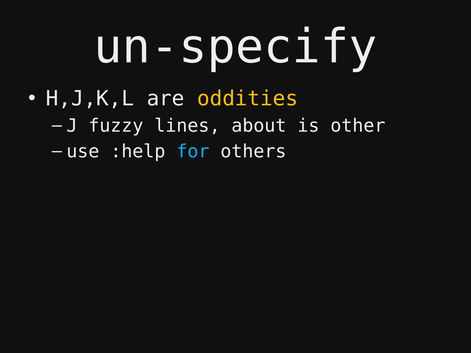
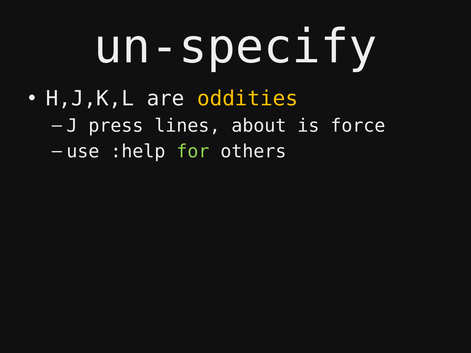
fuzzy: fuzzy -> press (116, 126)
other: other -> force (358, 126)
for colour: light blue -> light green (193, 151)
